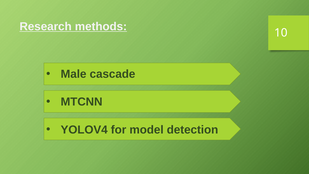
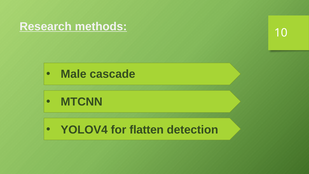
model: model -> flatten (147, 130)
